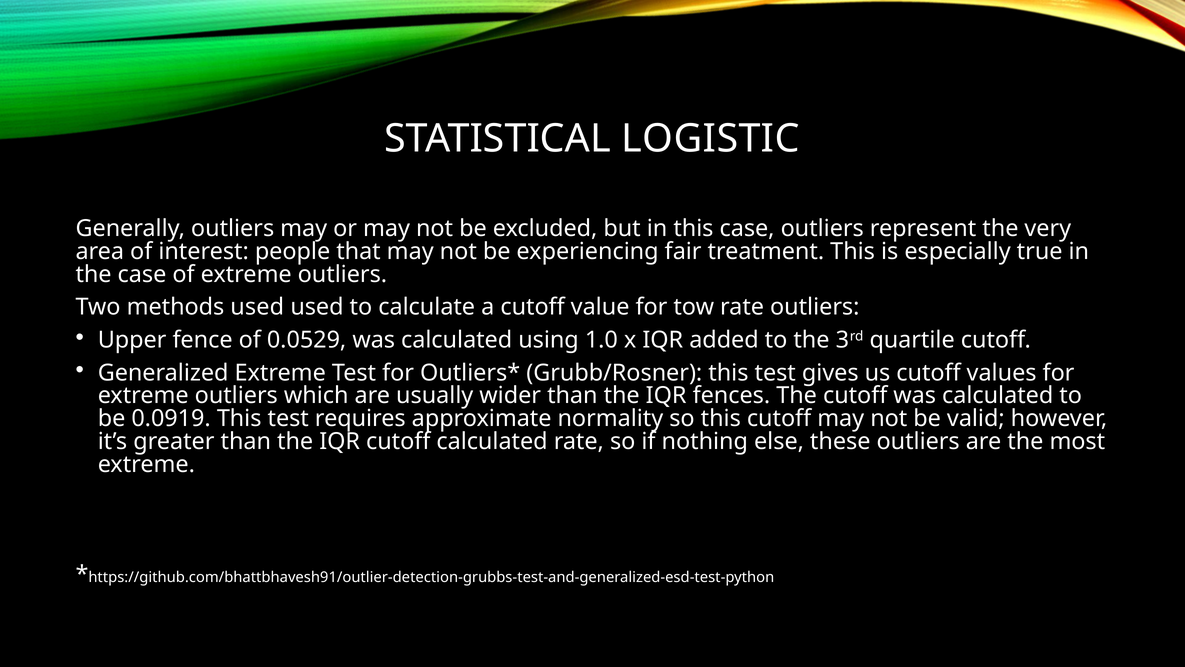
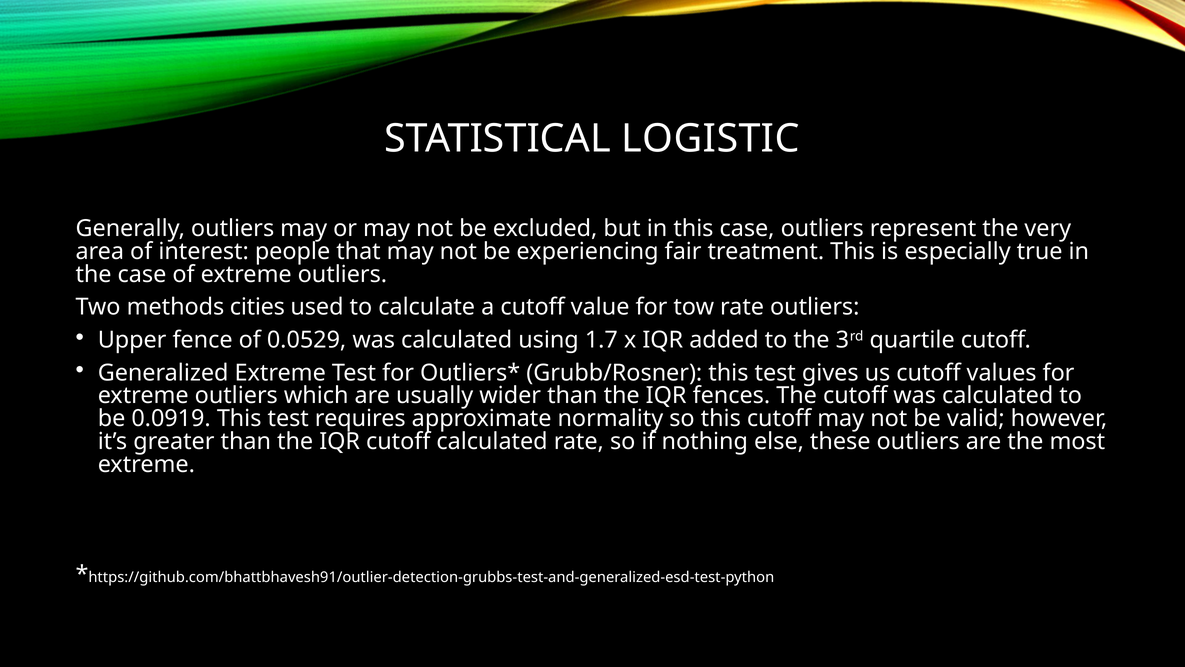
methods used: used -> cities (257, 307)
1.0: 1.0 -> 1.7 (601, 340)
